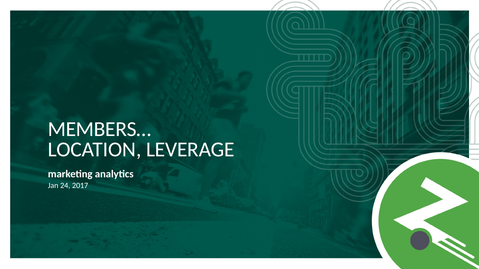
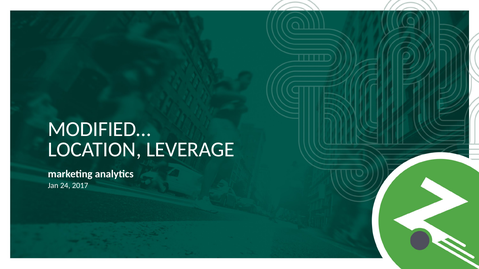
MEMBERS…: MEMBERS… -> MODIFIED… (99, 129)
